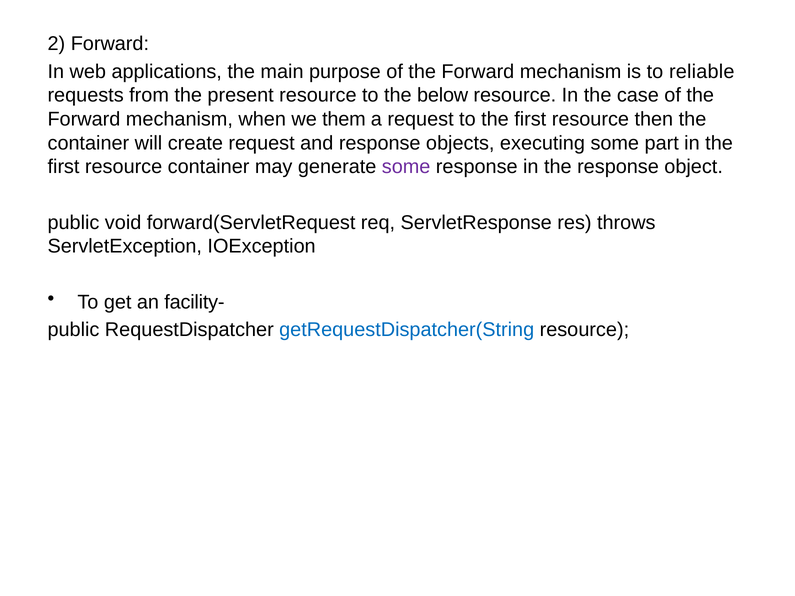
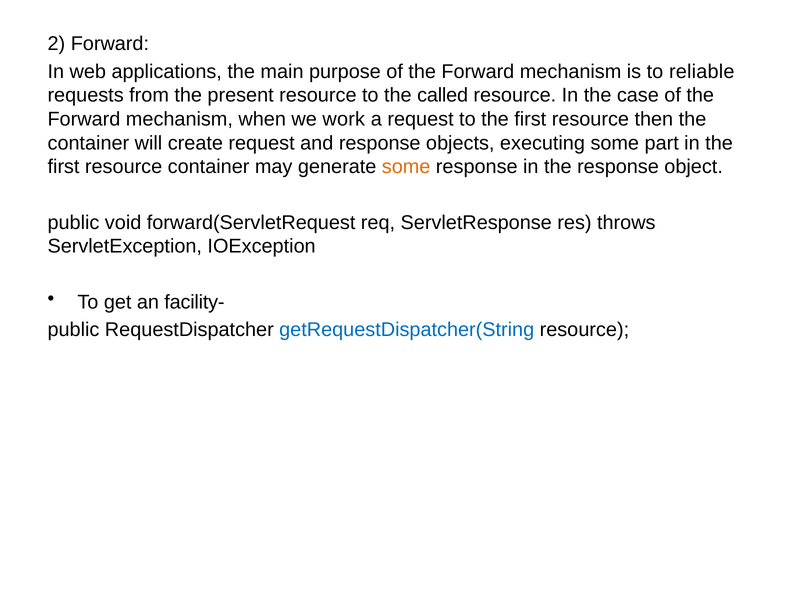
below: below -> called (443, 95)
them: them -> work (344, 119)
some colour: purple -> orange (406, 167)
